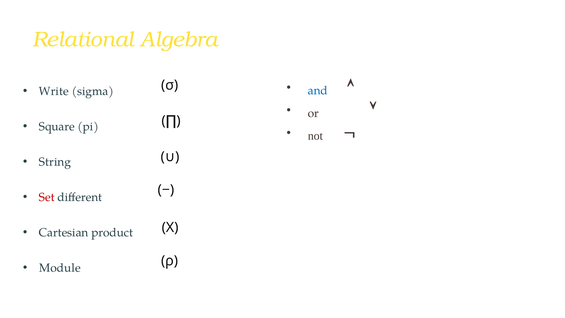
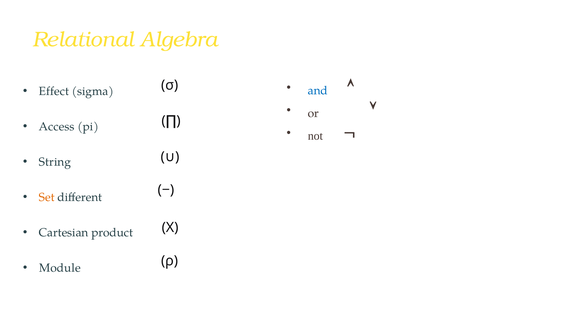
Write: Write -> Effect (54, 91)
Square: Square -> Access (57, 126)
Set colour: red -> orange (47, 197)
